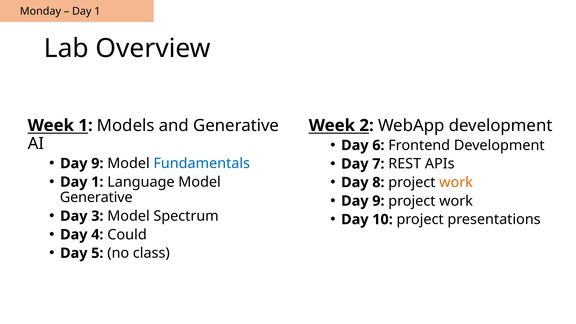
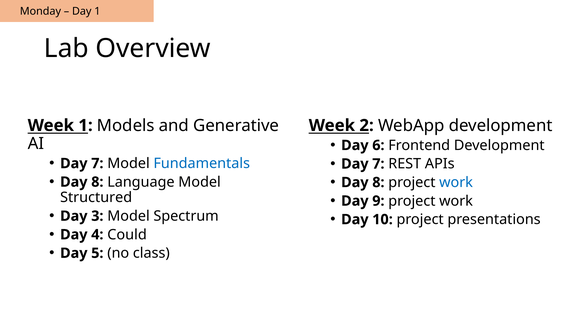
9: 9 -> 7 (97, 163)
1: 1 -> 8 (97, 182)
work colour: orange -> blue (456, 182)
Generative: Generative -> Structured (96, 198)
